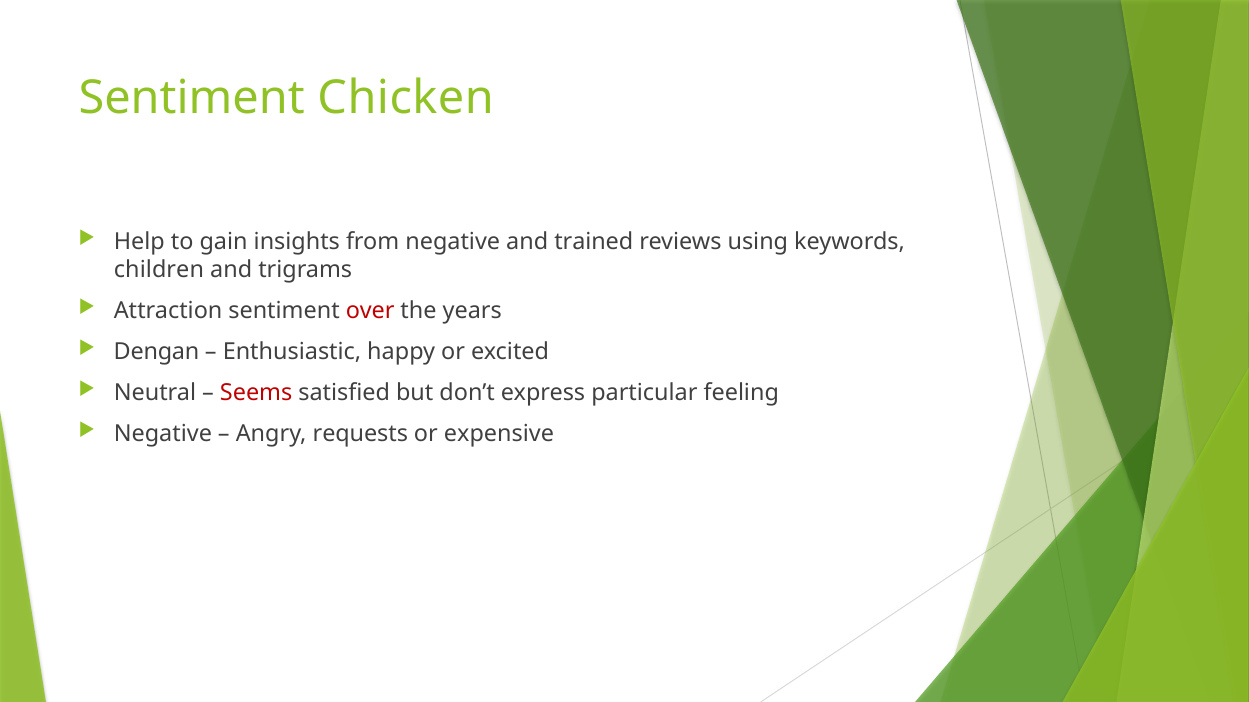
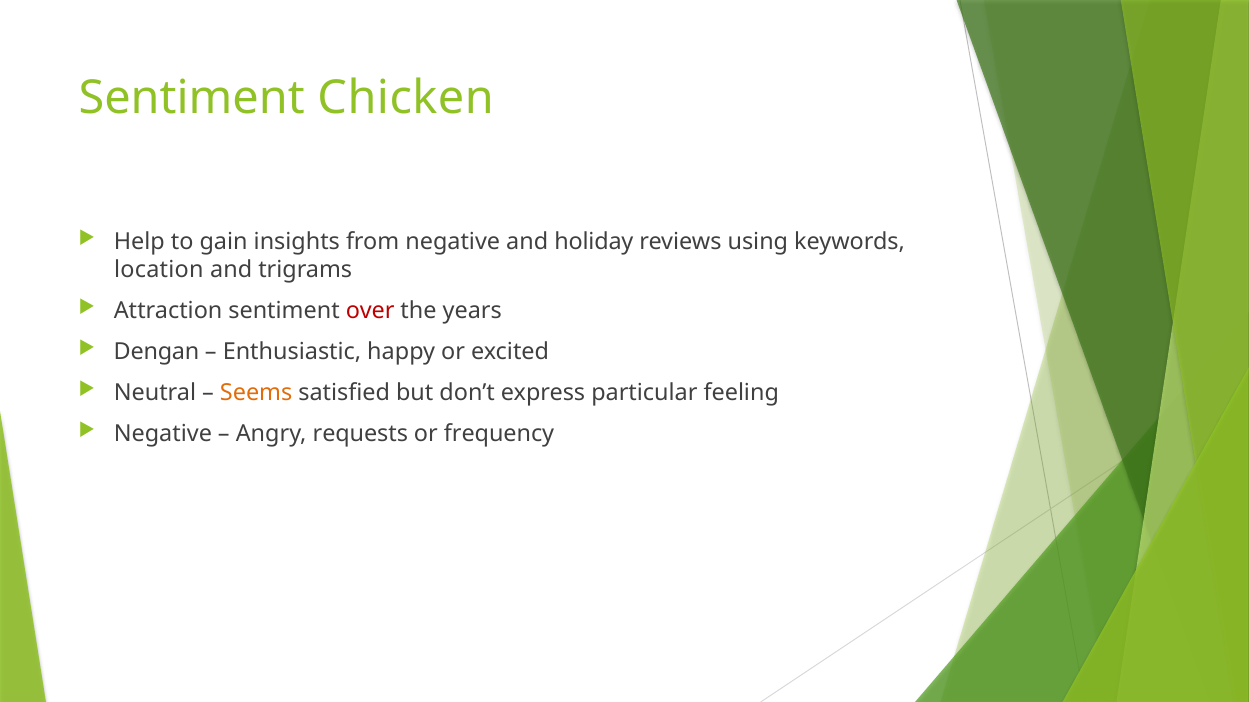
trained: trained -> holiday (594, 242)
children: children -> location (159, 270)
Seems colour: red -> orange (256, 393)
expensive: expensive -> frequency (499, 434)
